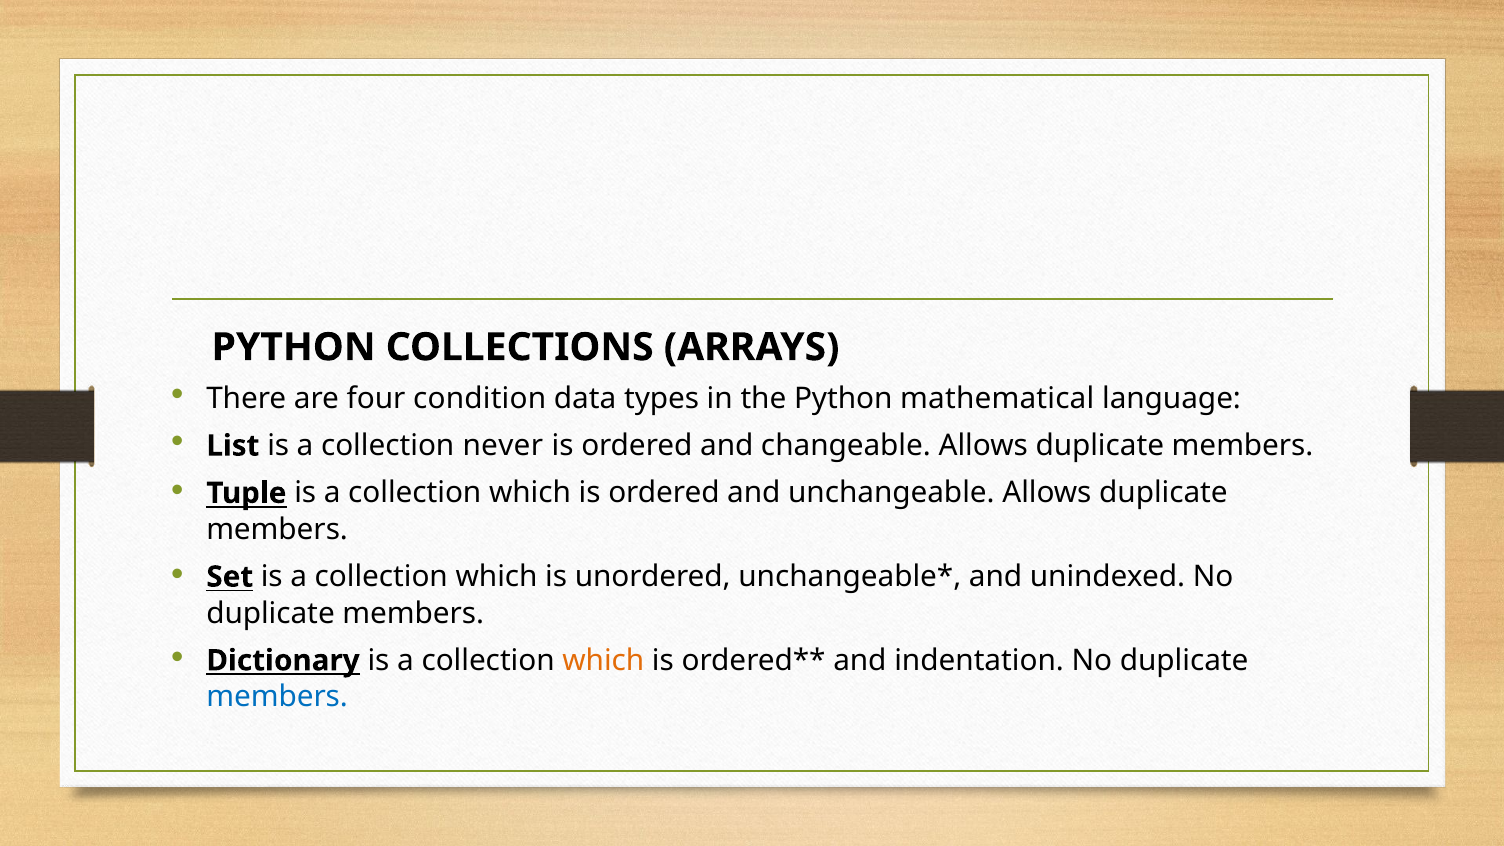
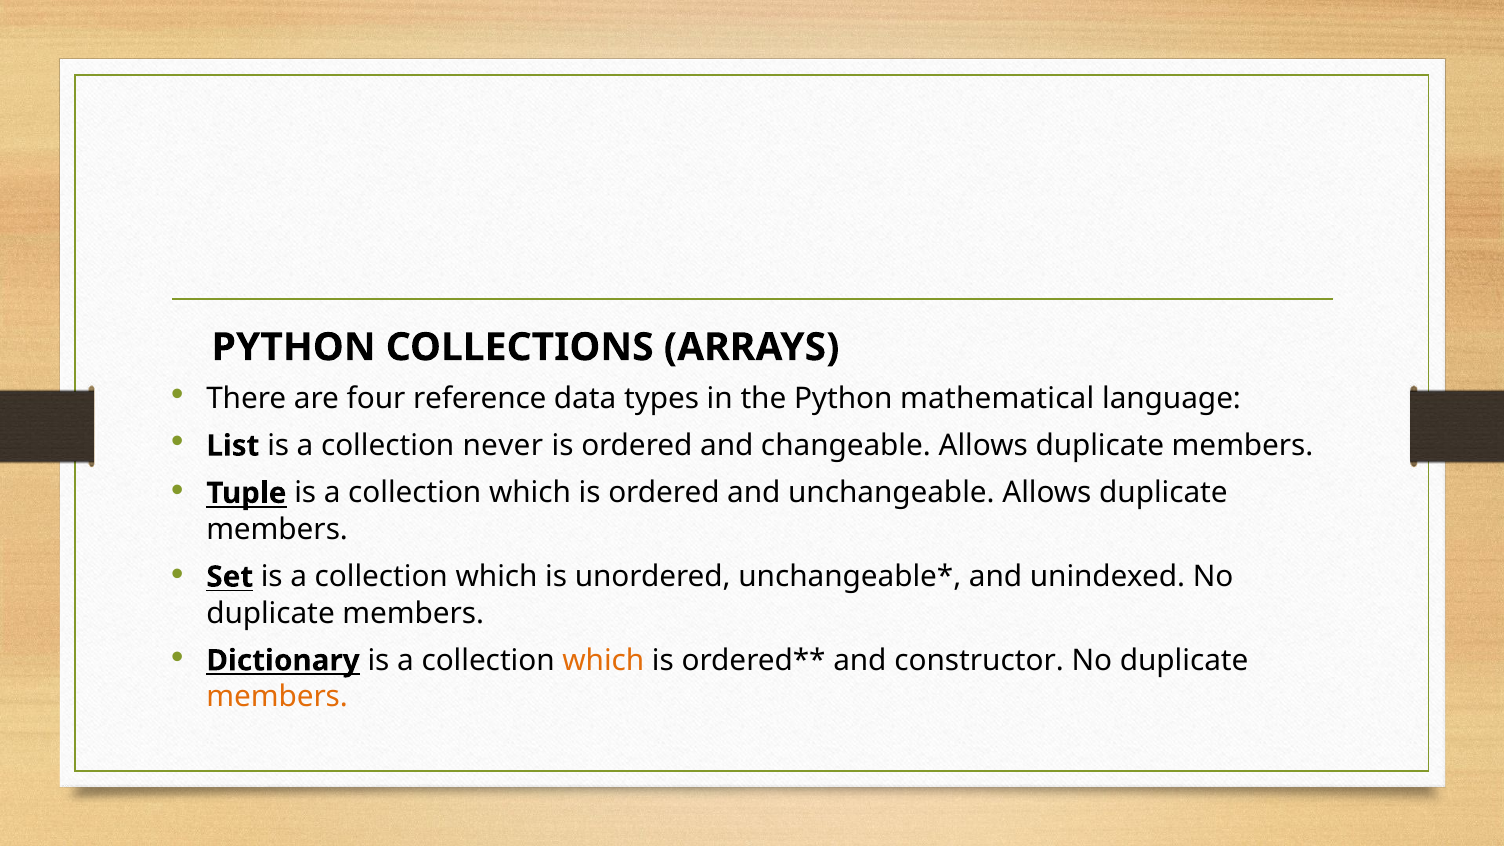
condition: condition -> reference (480, 398)
indentation: indentation -> constructor (979, 661)
members colour: blue -> orange (277, 697)
